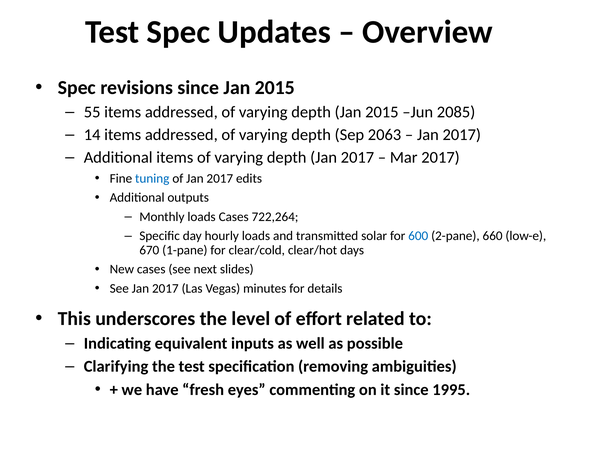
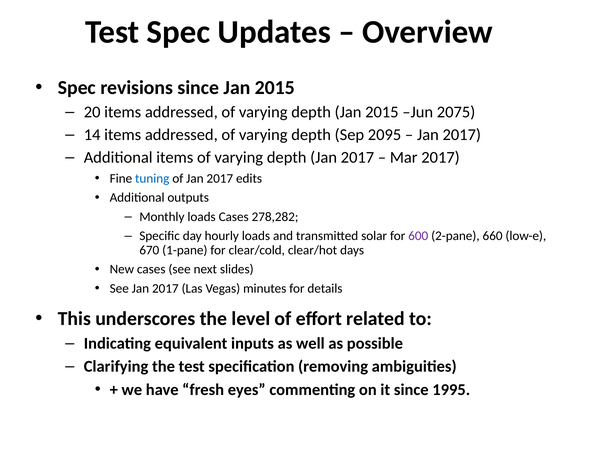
55: 55 -> 20 (92, 112)
2085: 2085 -> 2075 (456, 112)
2063: 2063 -> 2095 (385, 135)
722,264: 722,264 -> 278,282 (275, 217)
600 colour: blue -> purple (418, 236)
